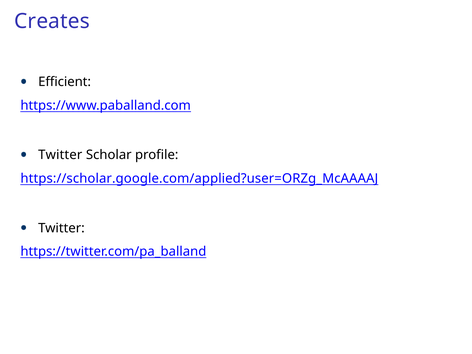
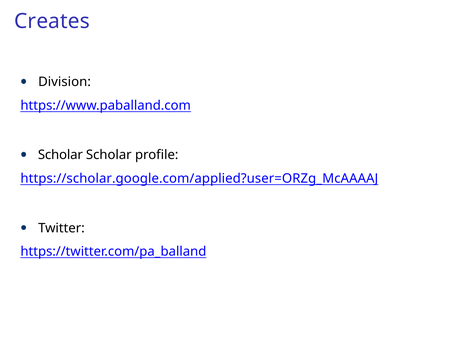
Efficient: Efficient -> Division (65, 82)
Twitter: Twitter -> Scholar (60, 155)
